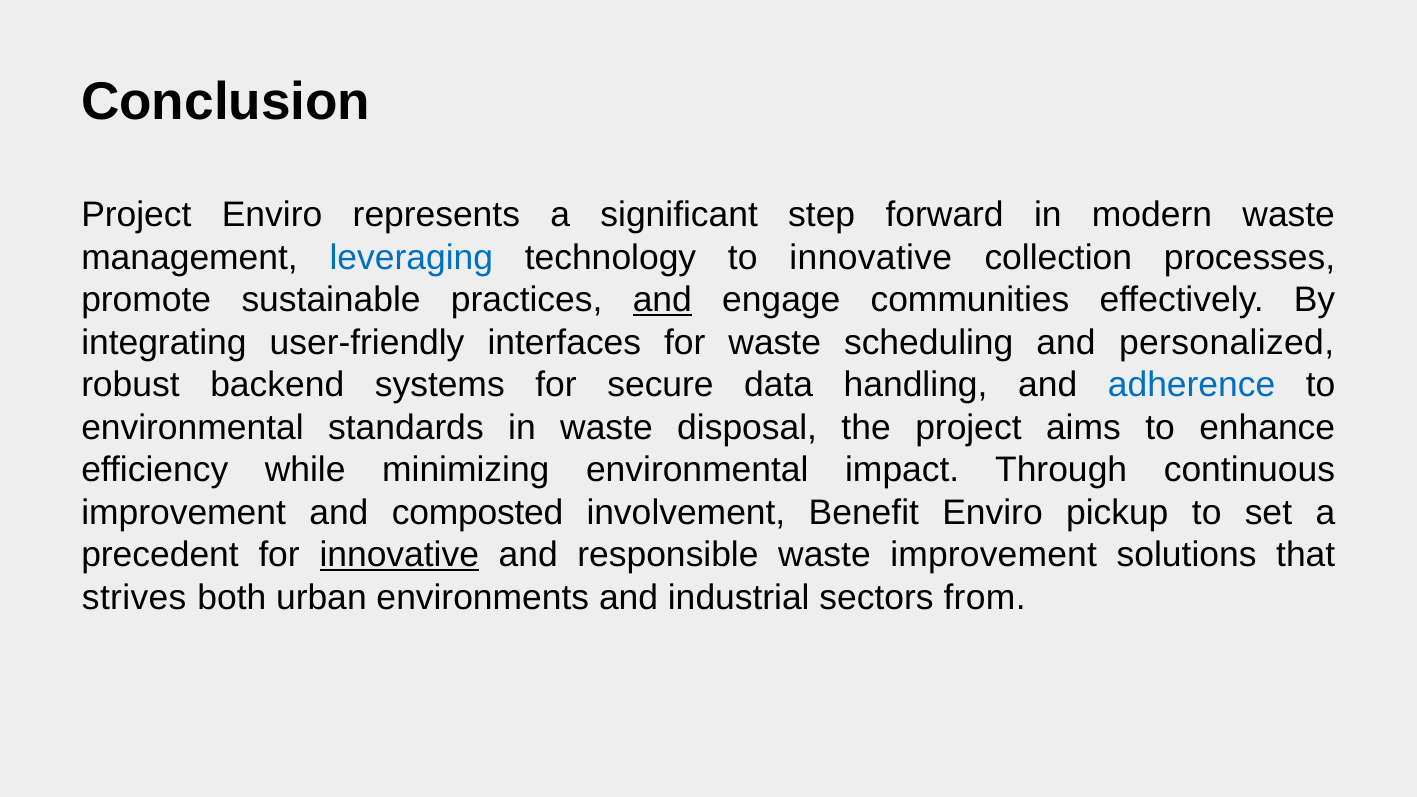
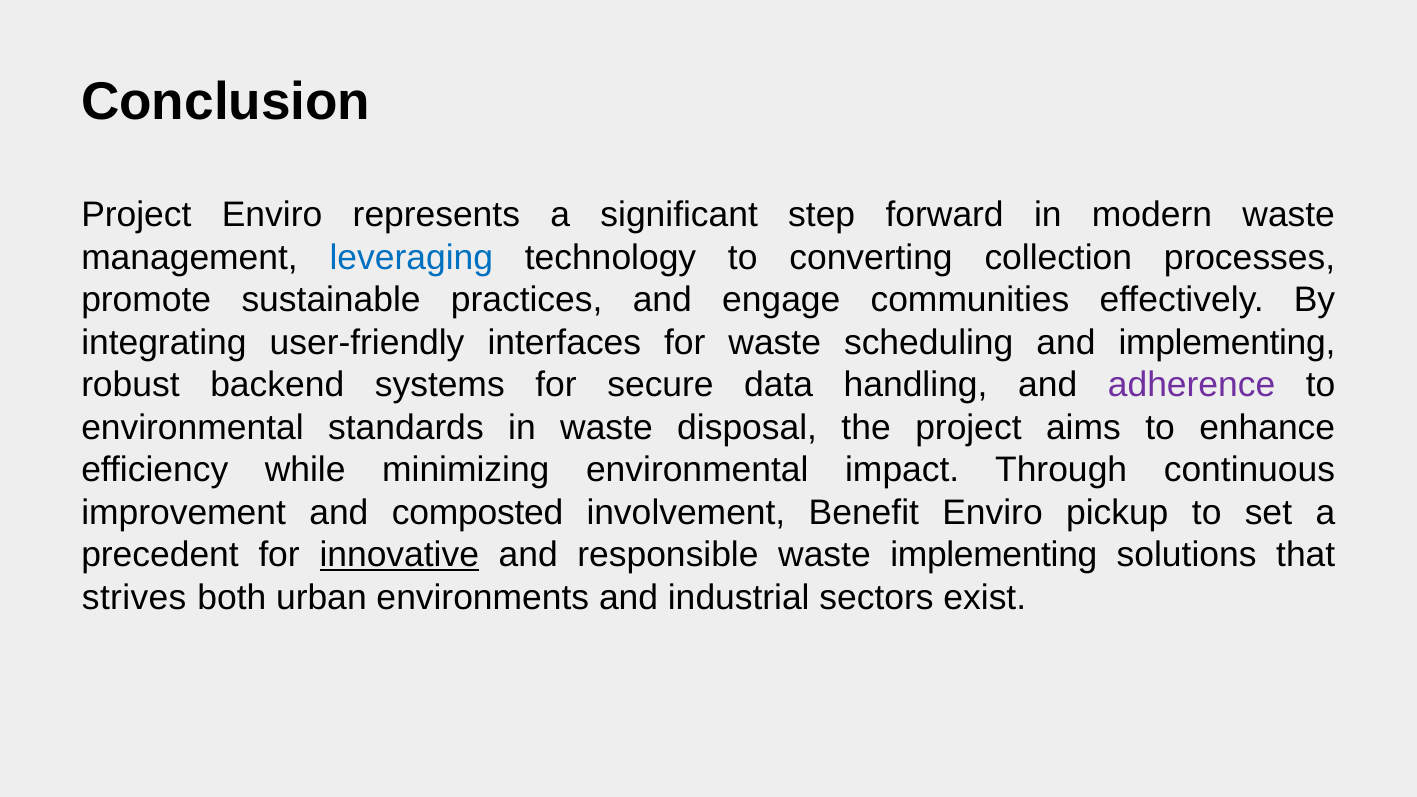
to innovative: innovative -> converting (871, 257)
and underline: present -> none (662, 300)
and personalized: personalized -> implementing (1227, 342)
adherence colour: blue -> purple (1192, 385)
waste improvement: improvement -> implementing (994, 555)
from: from -> exist (985, 598)
